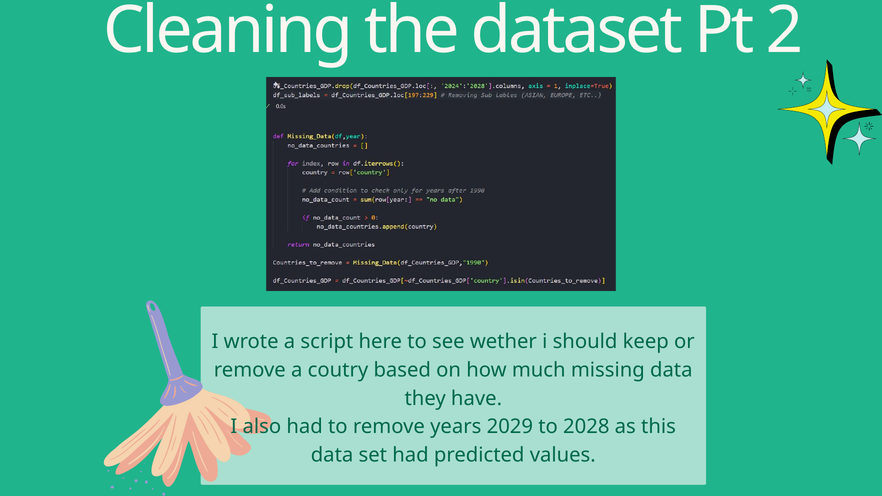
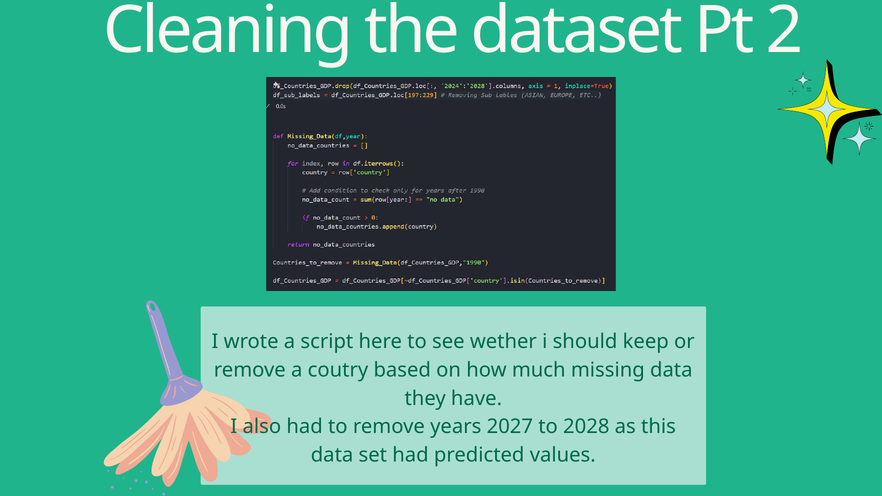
2029: 2029 -> 2027 (510, 427)
